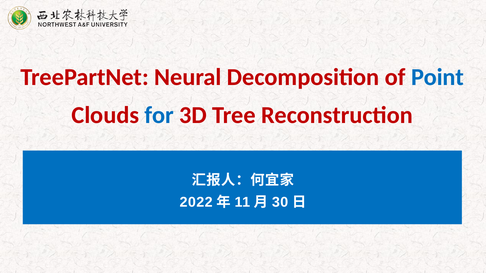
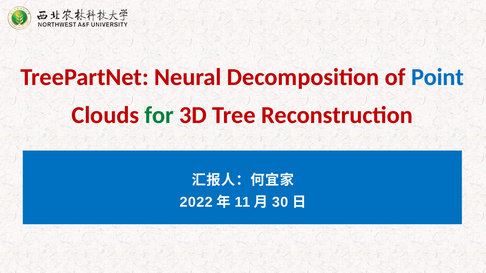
for colour: blue -> green (159, 115)
